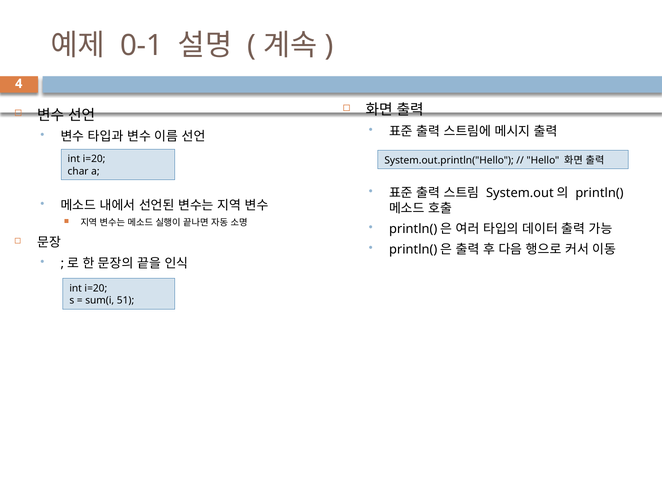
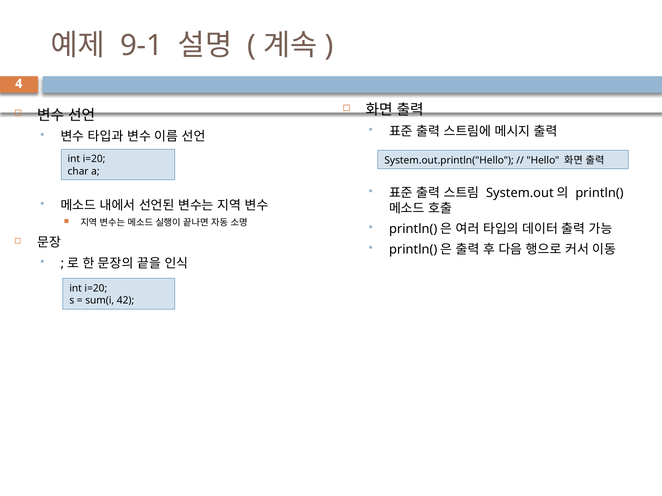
0-1: 0-1 -> 9-1 (142, 46)
51: 51 -> 42 (126, 301)
